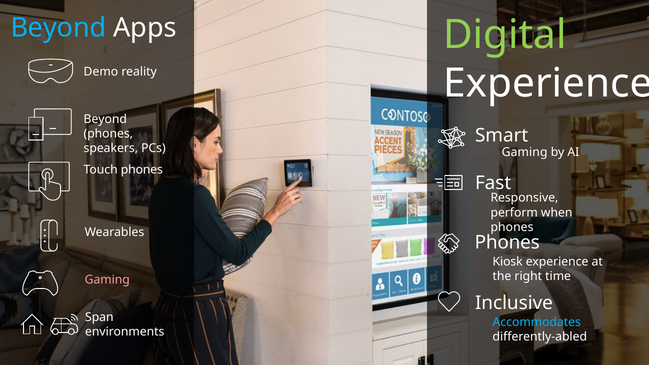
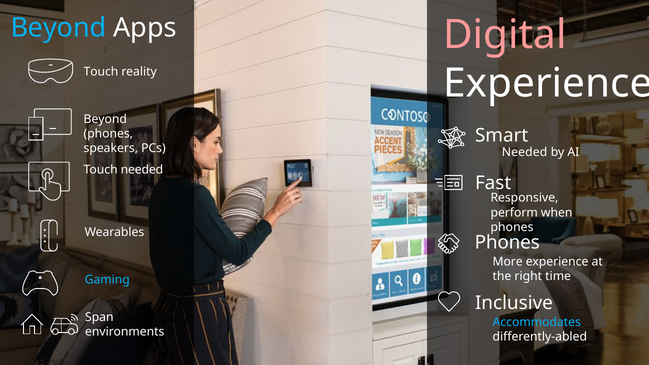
Digital colour: light green -> pink (505, 35)
Demo: Demo -> Touch (101, 72)
Gaming: Gaming -> Needed (525, 152)
Touch phones: phones -> needed (142, 170)
Kiosk: Kiosk -> More (508, 262)
Gaming colour: pink -> light blue (107, 280)
